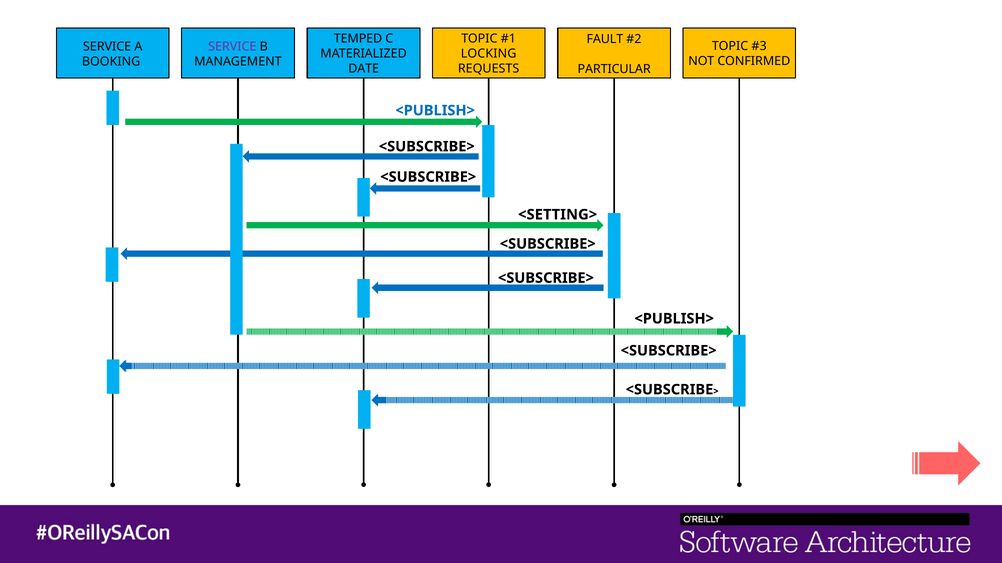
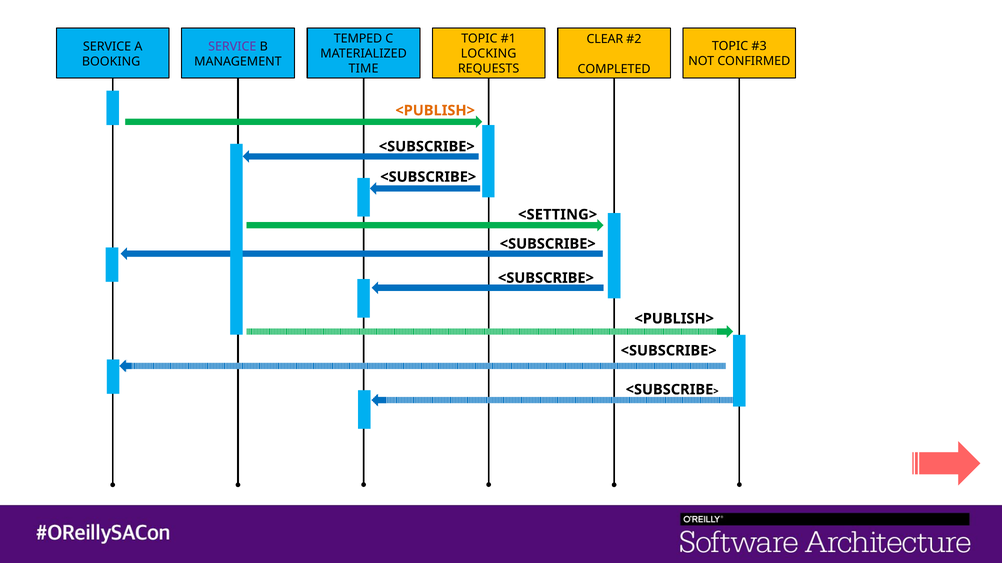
FAULT: FAULT -> CLEAR (605, 39)
DATE: DATE -> TIME (364, 69)
PARTICULAR: PARTICULAR -> COMPLETED (614, 69)
<PUBLISH> colour: blue -> orange (435, 111)
